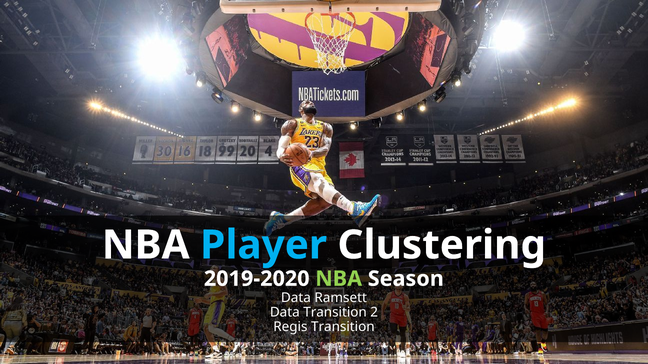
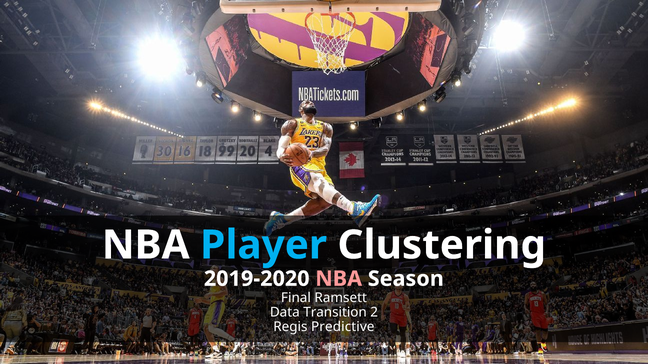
NBA colour: light green -> pink (339, 279)
Data: Data -> Final (296, 298)
Regis Transition: Transition -> Predictive (343, 327)
